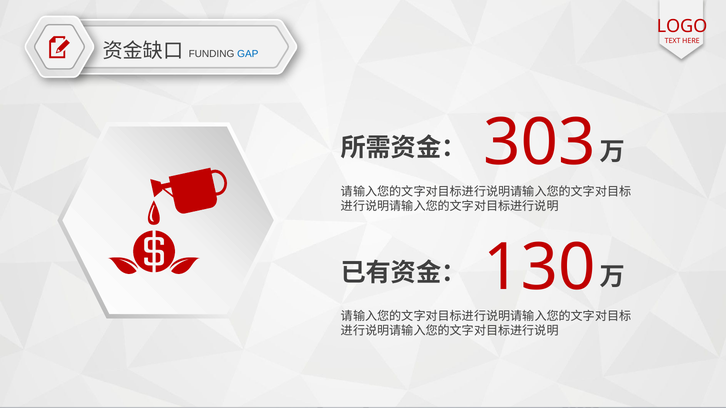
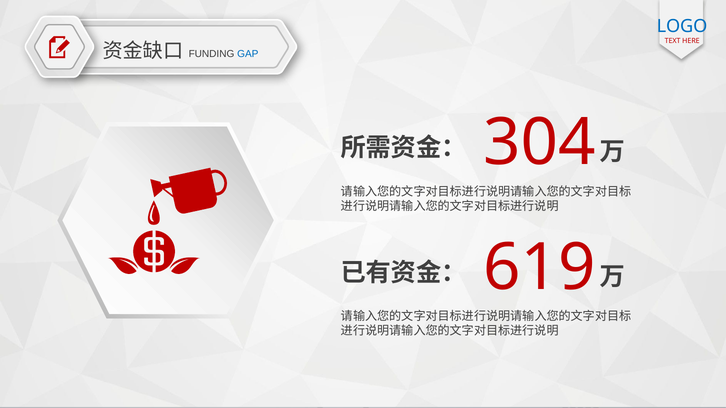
LOGO colour: red -> blue (682, 26)
303: 303 -> 304 (540, 143)
130: 130 -> 619 (540, 268)
